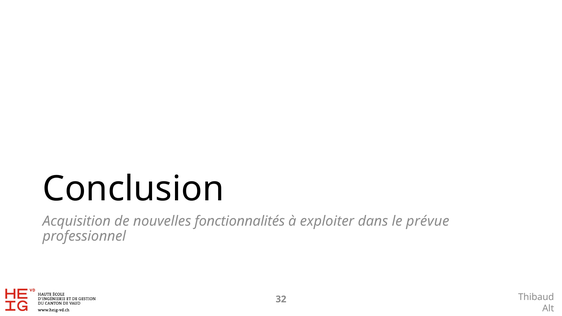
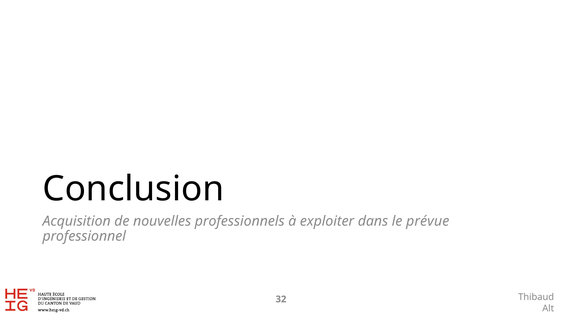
fonctionnalités: fonctionnalités -> professionnels (240, 221)
